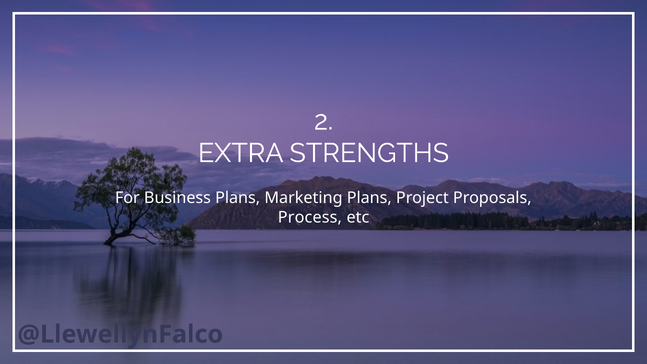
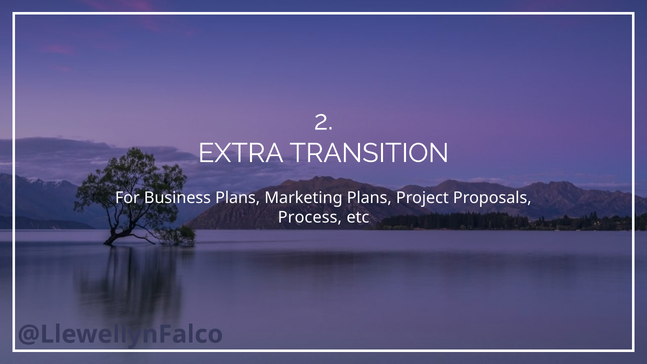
STRENGTHS: STRENGTHS -> TRANSITION (369, 153)
